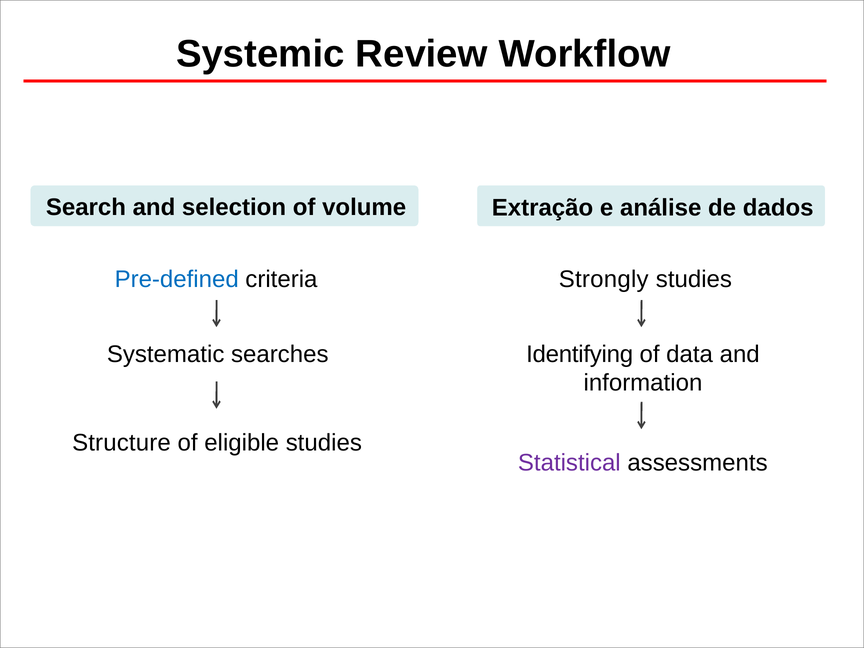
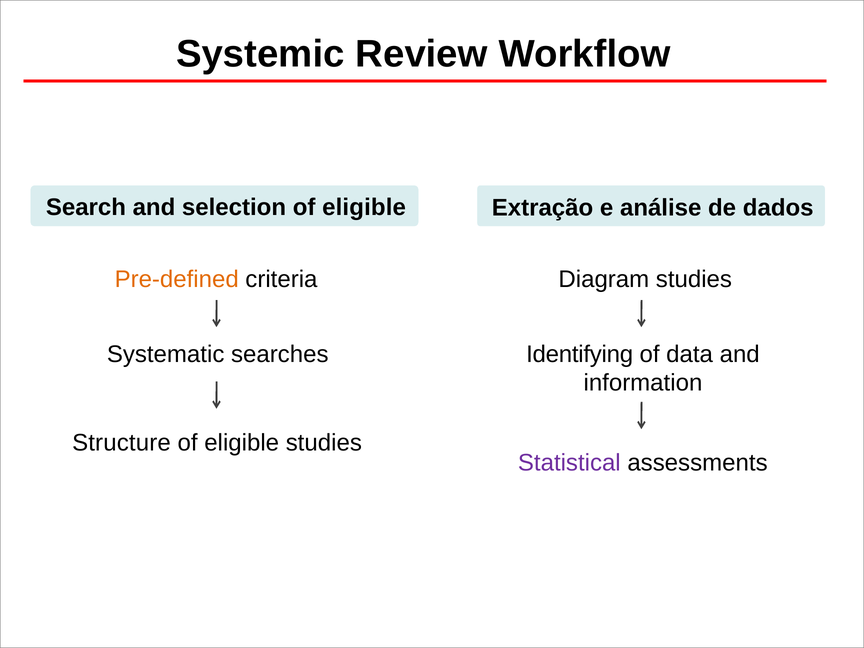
selection of volume: volume -> eligible (364, 207)
Pre-defined colour: blue -> orange (177, 279)
Strongly: Strongly -> Diagram (604, 279)
